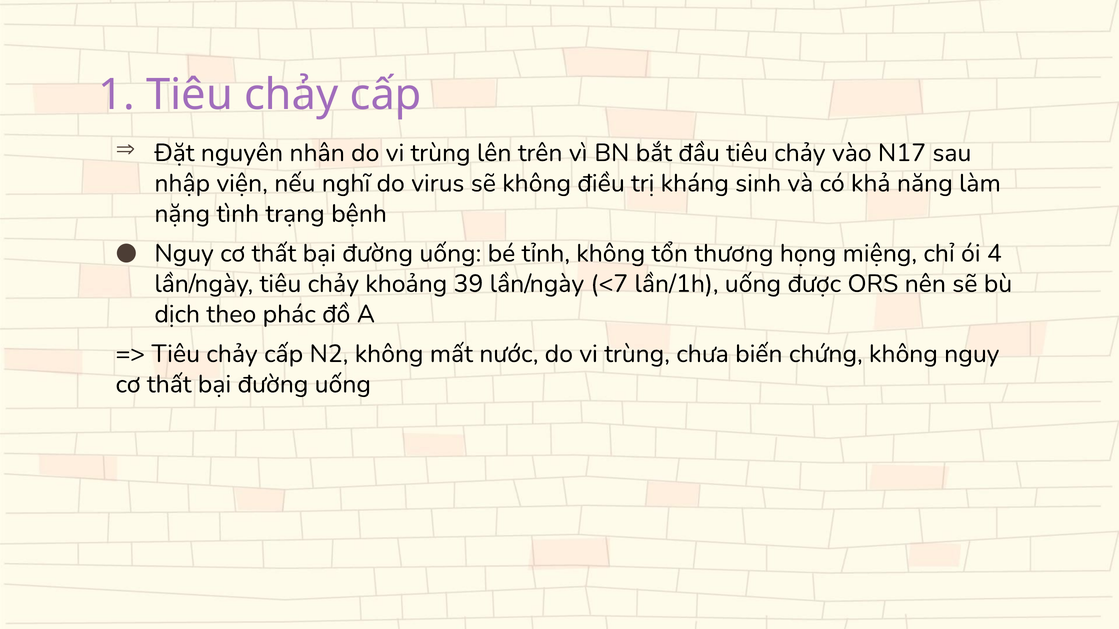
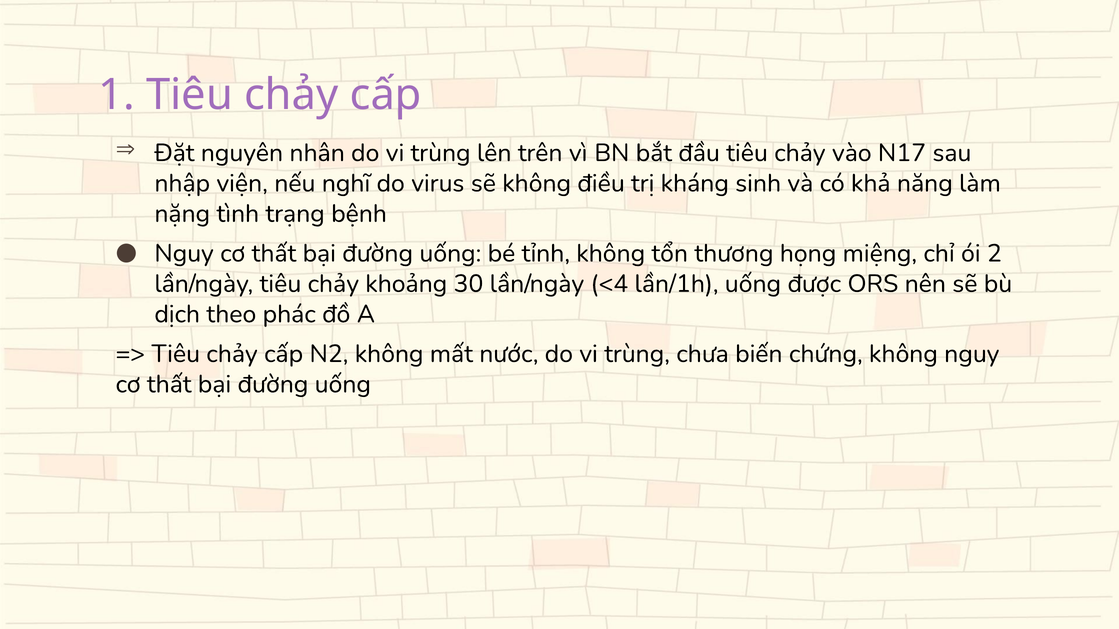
4: 4 -> 2 (994, 253)
39: 39 -> 30 (468, 284)
<7: <7 -> <4 (609, 284)
